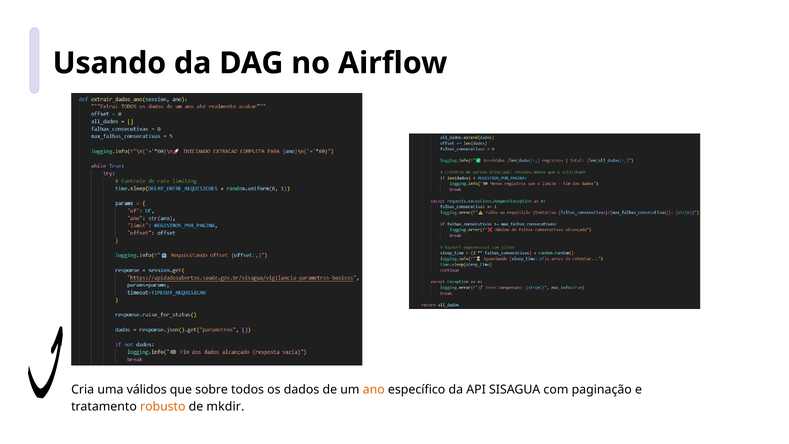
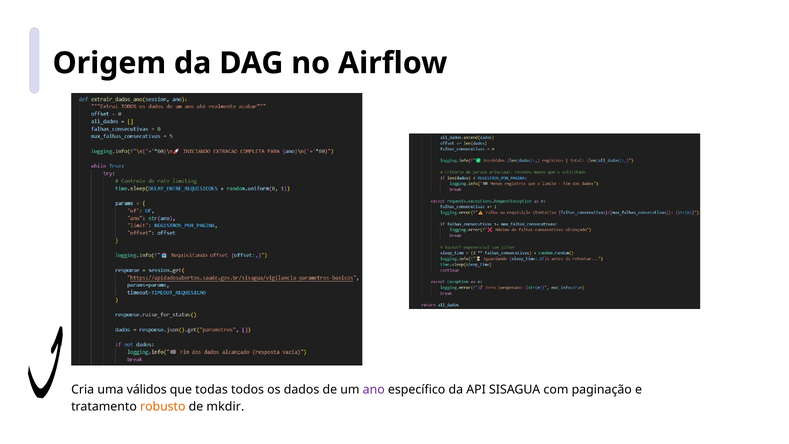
Usando: Usando -> Origem (109, 63)
sobre: sobre -> todas (211, 390)
ano colour: orange -> purple (374, 390)
